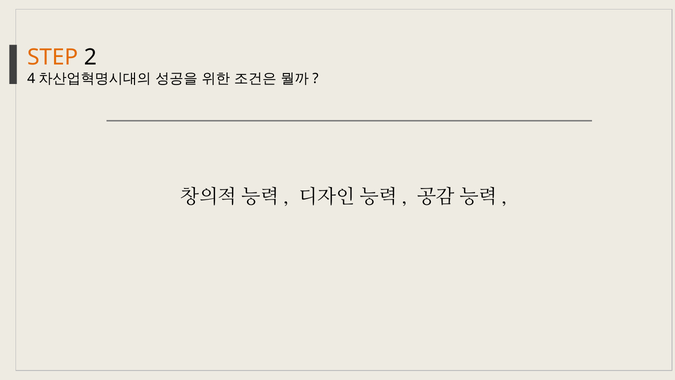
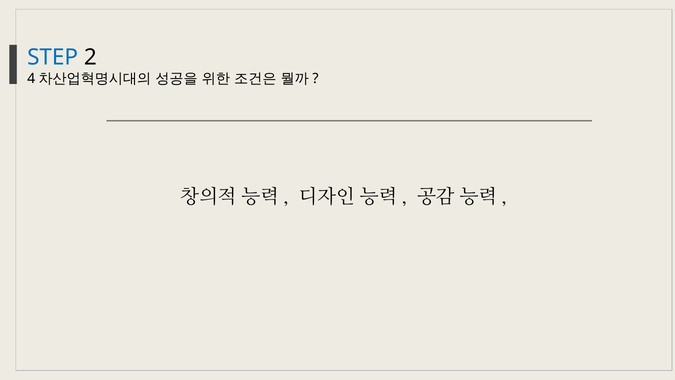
STEP colour: orange -> blue (53, 57)
